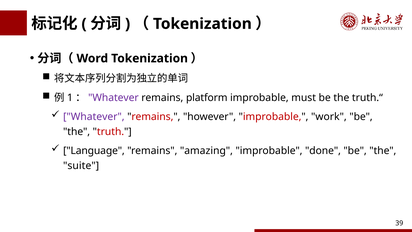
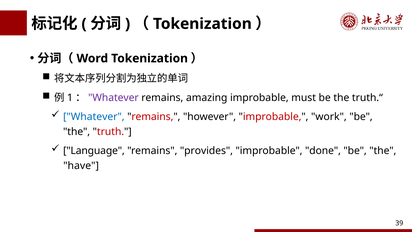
platform: platform -> amazing (207, 98)
Whatever colour: purple -> blue (94, 117)
amazing: amazing -> provides (206, 151)
suite: suite -> have (81, 165)
